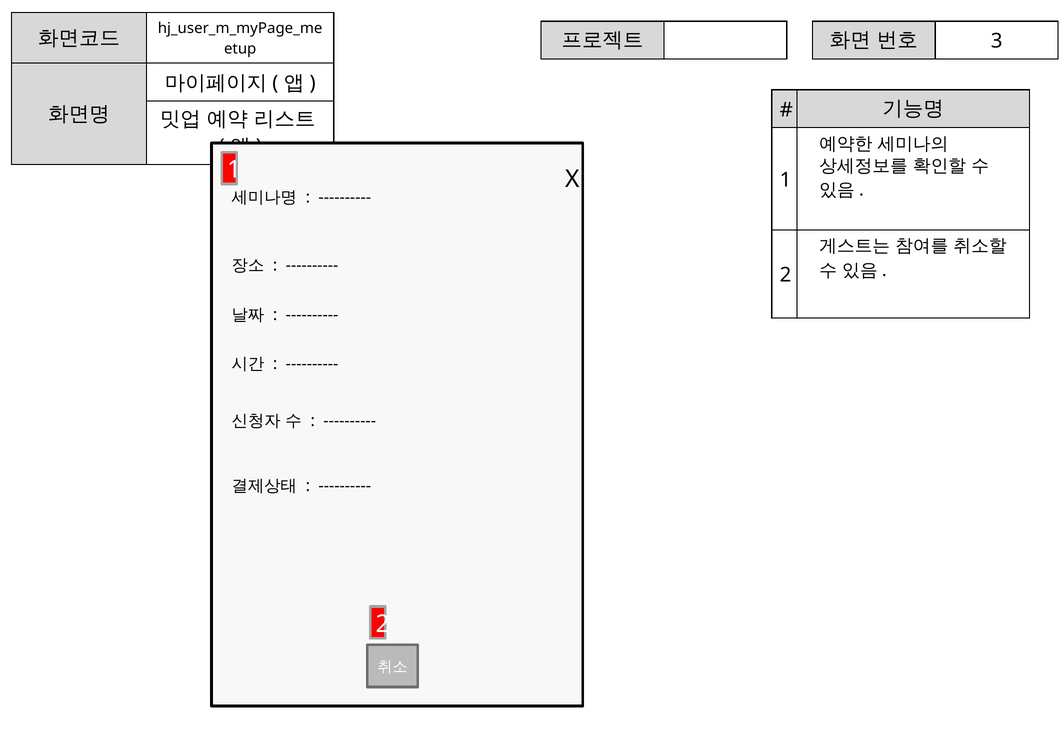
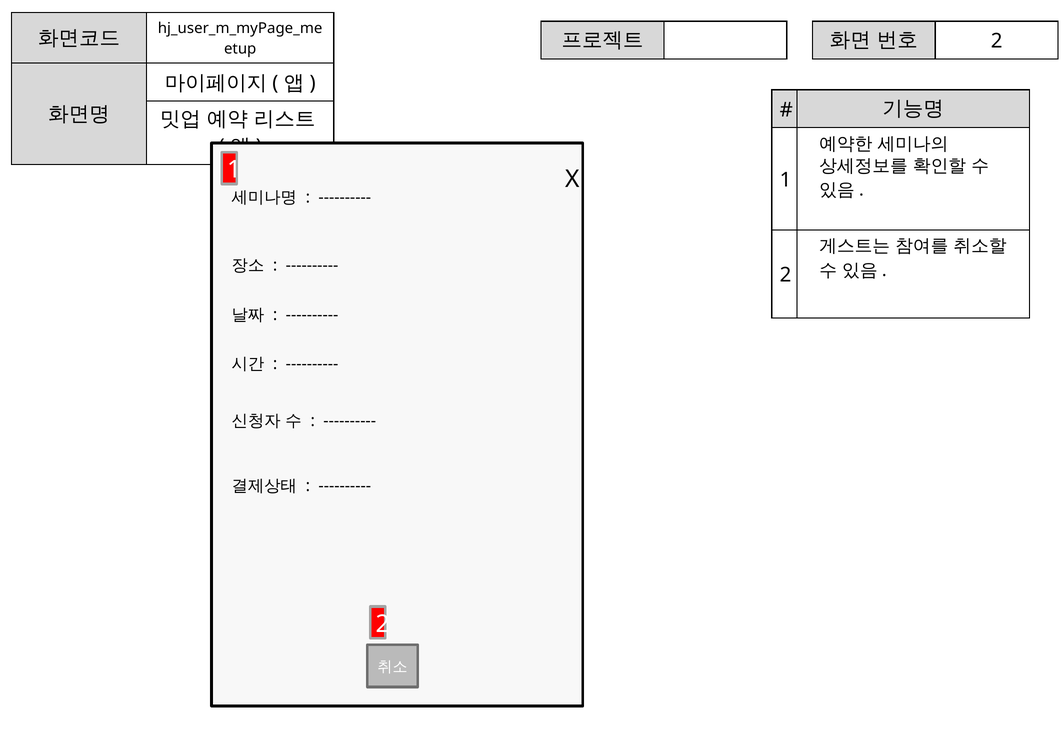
3: 3 -> 2 (997, 41)
